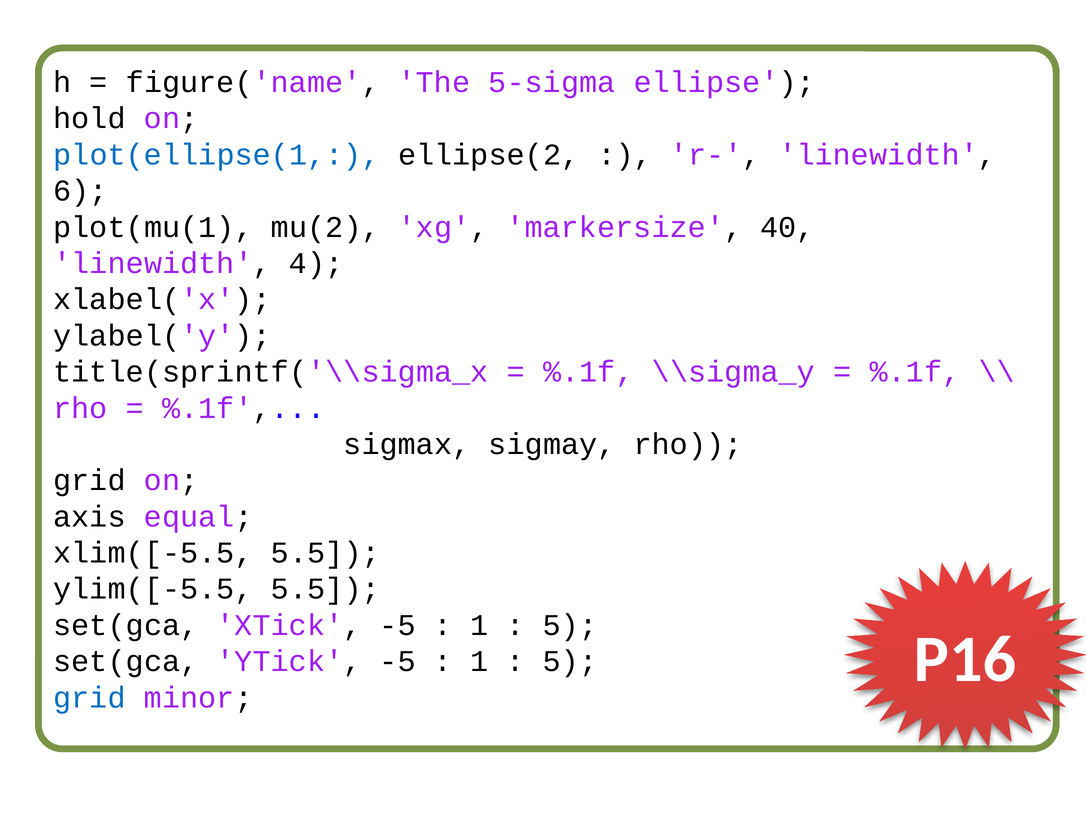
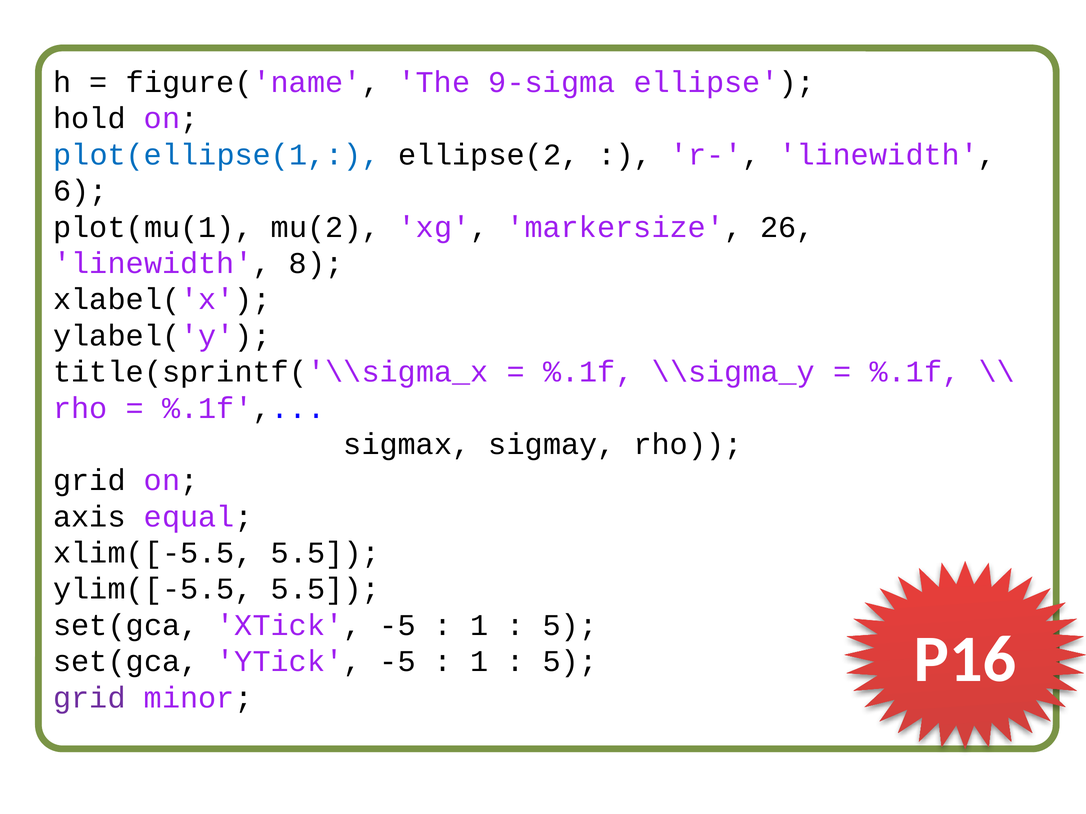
5-sigma: 5-sigma -> 9-sigma (552, 82)
40: 40 -> 26 (787, 227)
4: 4 -> 8 (316, 263)
grid colour: blue -> purple (89, 698)
